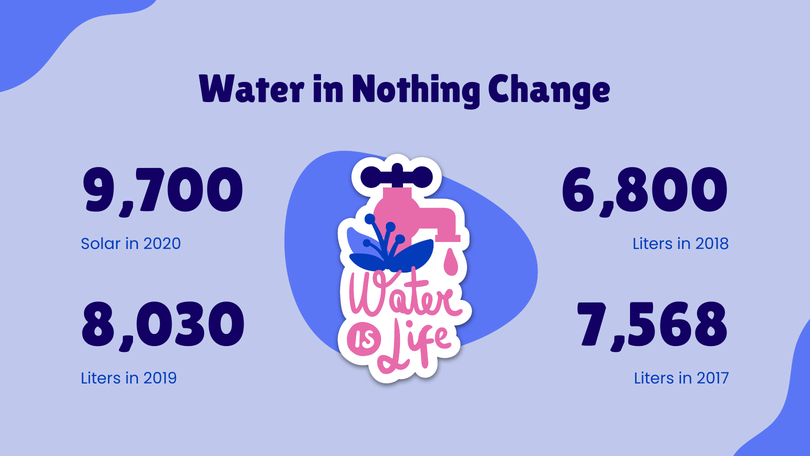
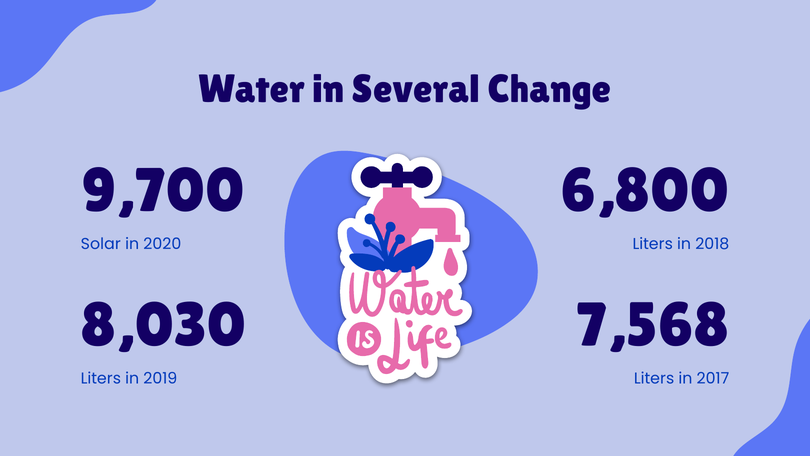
Nothing: Nothing -> Several (416, 89)
